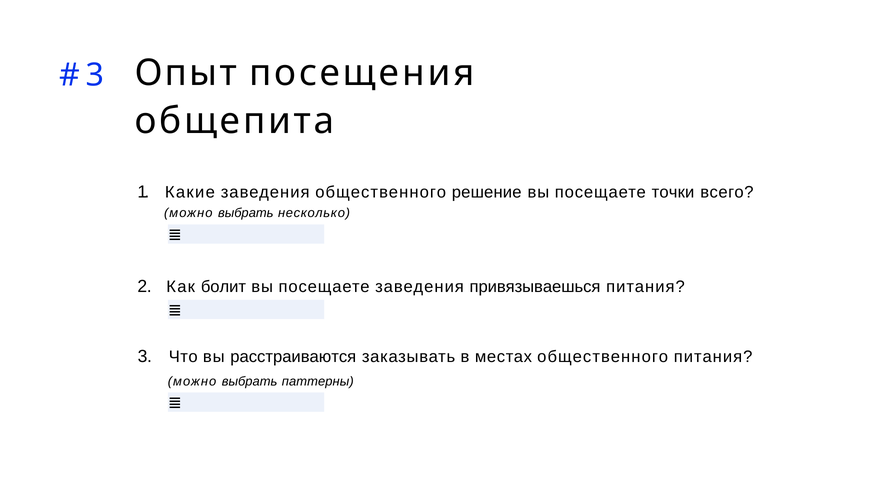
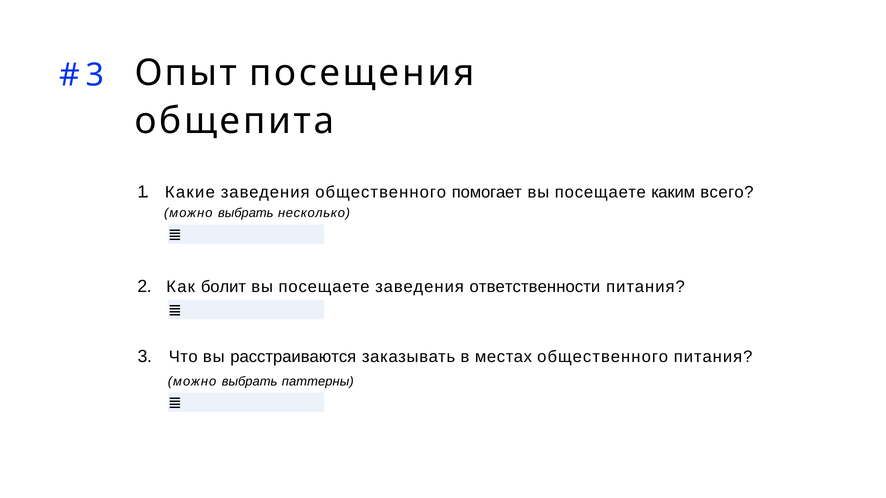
решение: решение -> помогает (487, 192)
точки: точки -> каким (673, 192)
привязываешься: привязываешься -> ответственности (535, 287)
